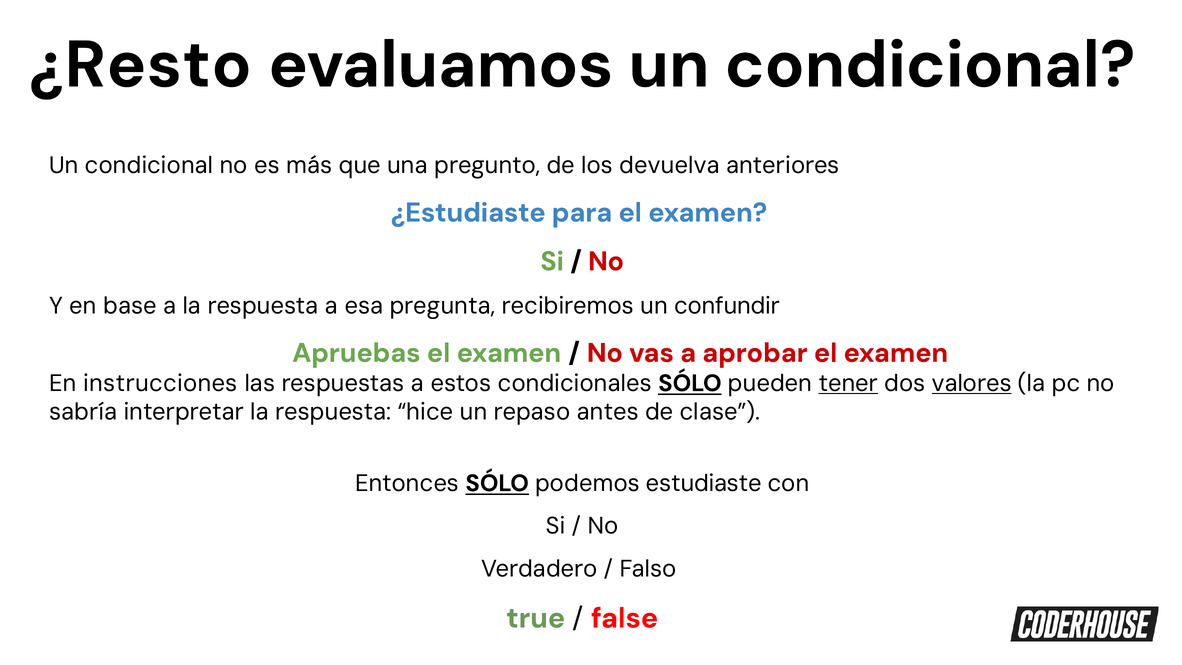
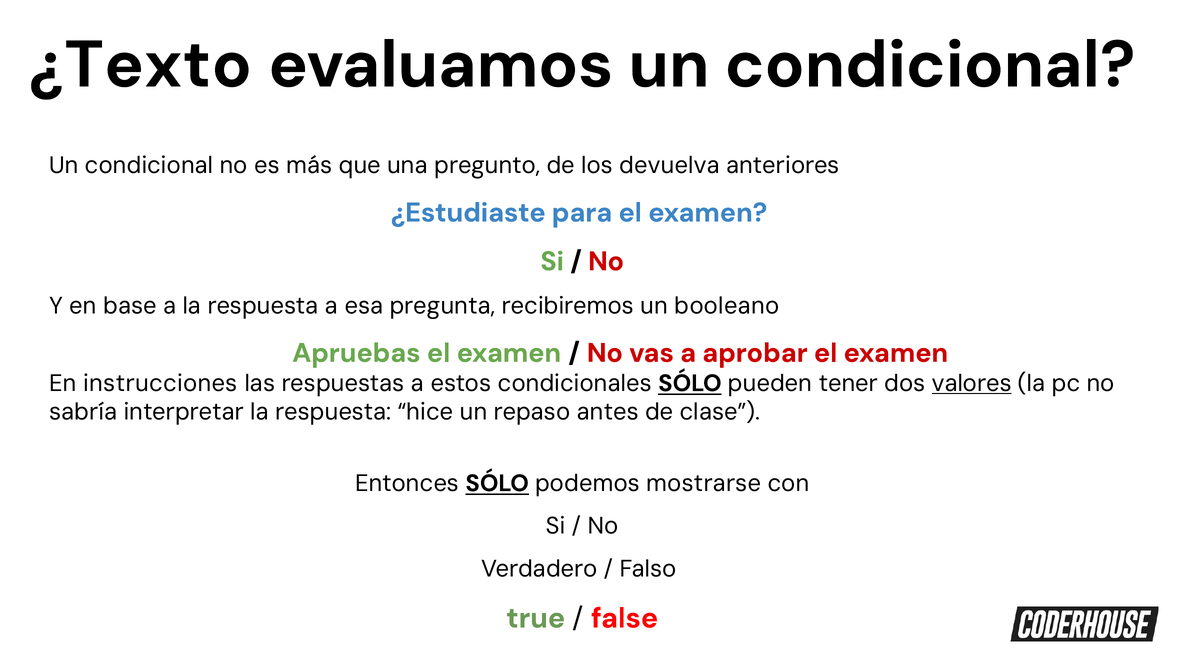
¿Resto: ¿Resto -> ¿Texto (140, 65)
confundir: confundir -> booleano (727, 306)
tener underline: present -> none (848, 383)
estudiaste: estudiaste -> mostrarse (704, 483)
